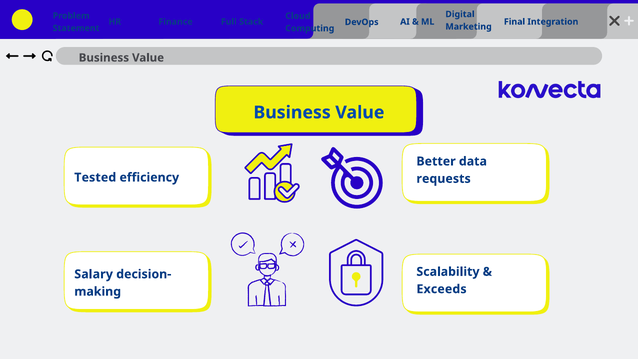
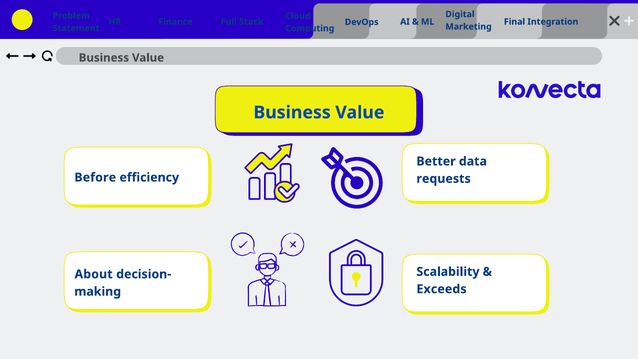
Tested: Tested -> Before (95, 177)
Salary: Salary -> About (94, 274)
